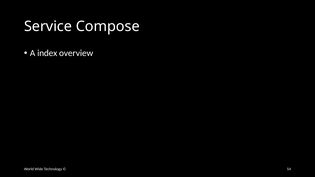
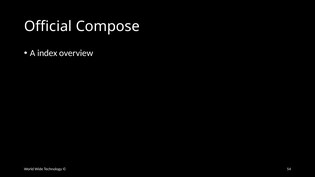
Service: Service -> Official (48, 26)
